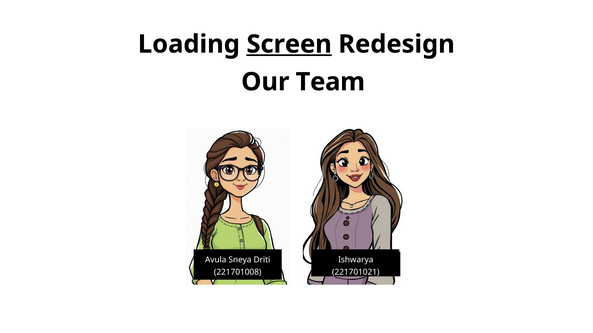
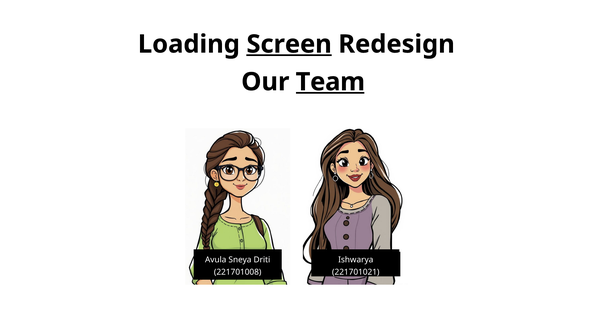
Team underline: none -> present (330, 82)
